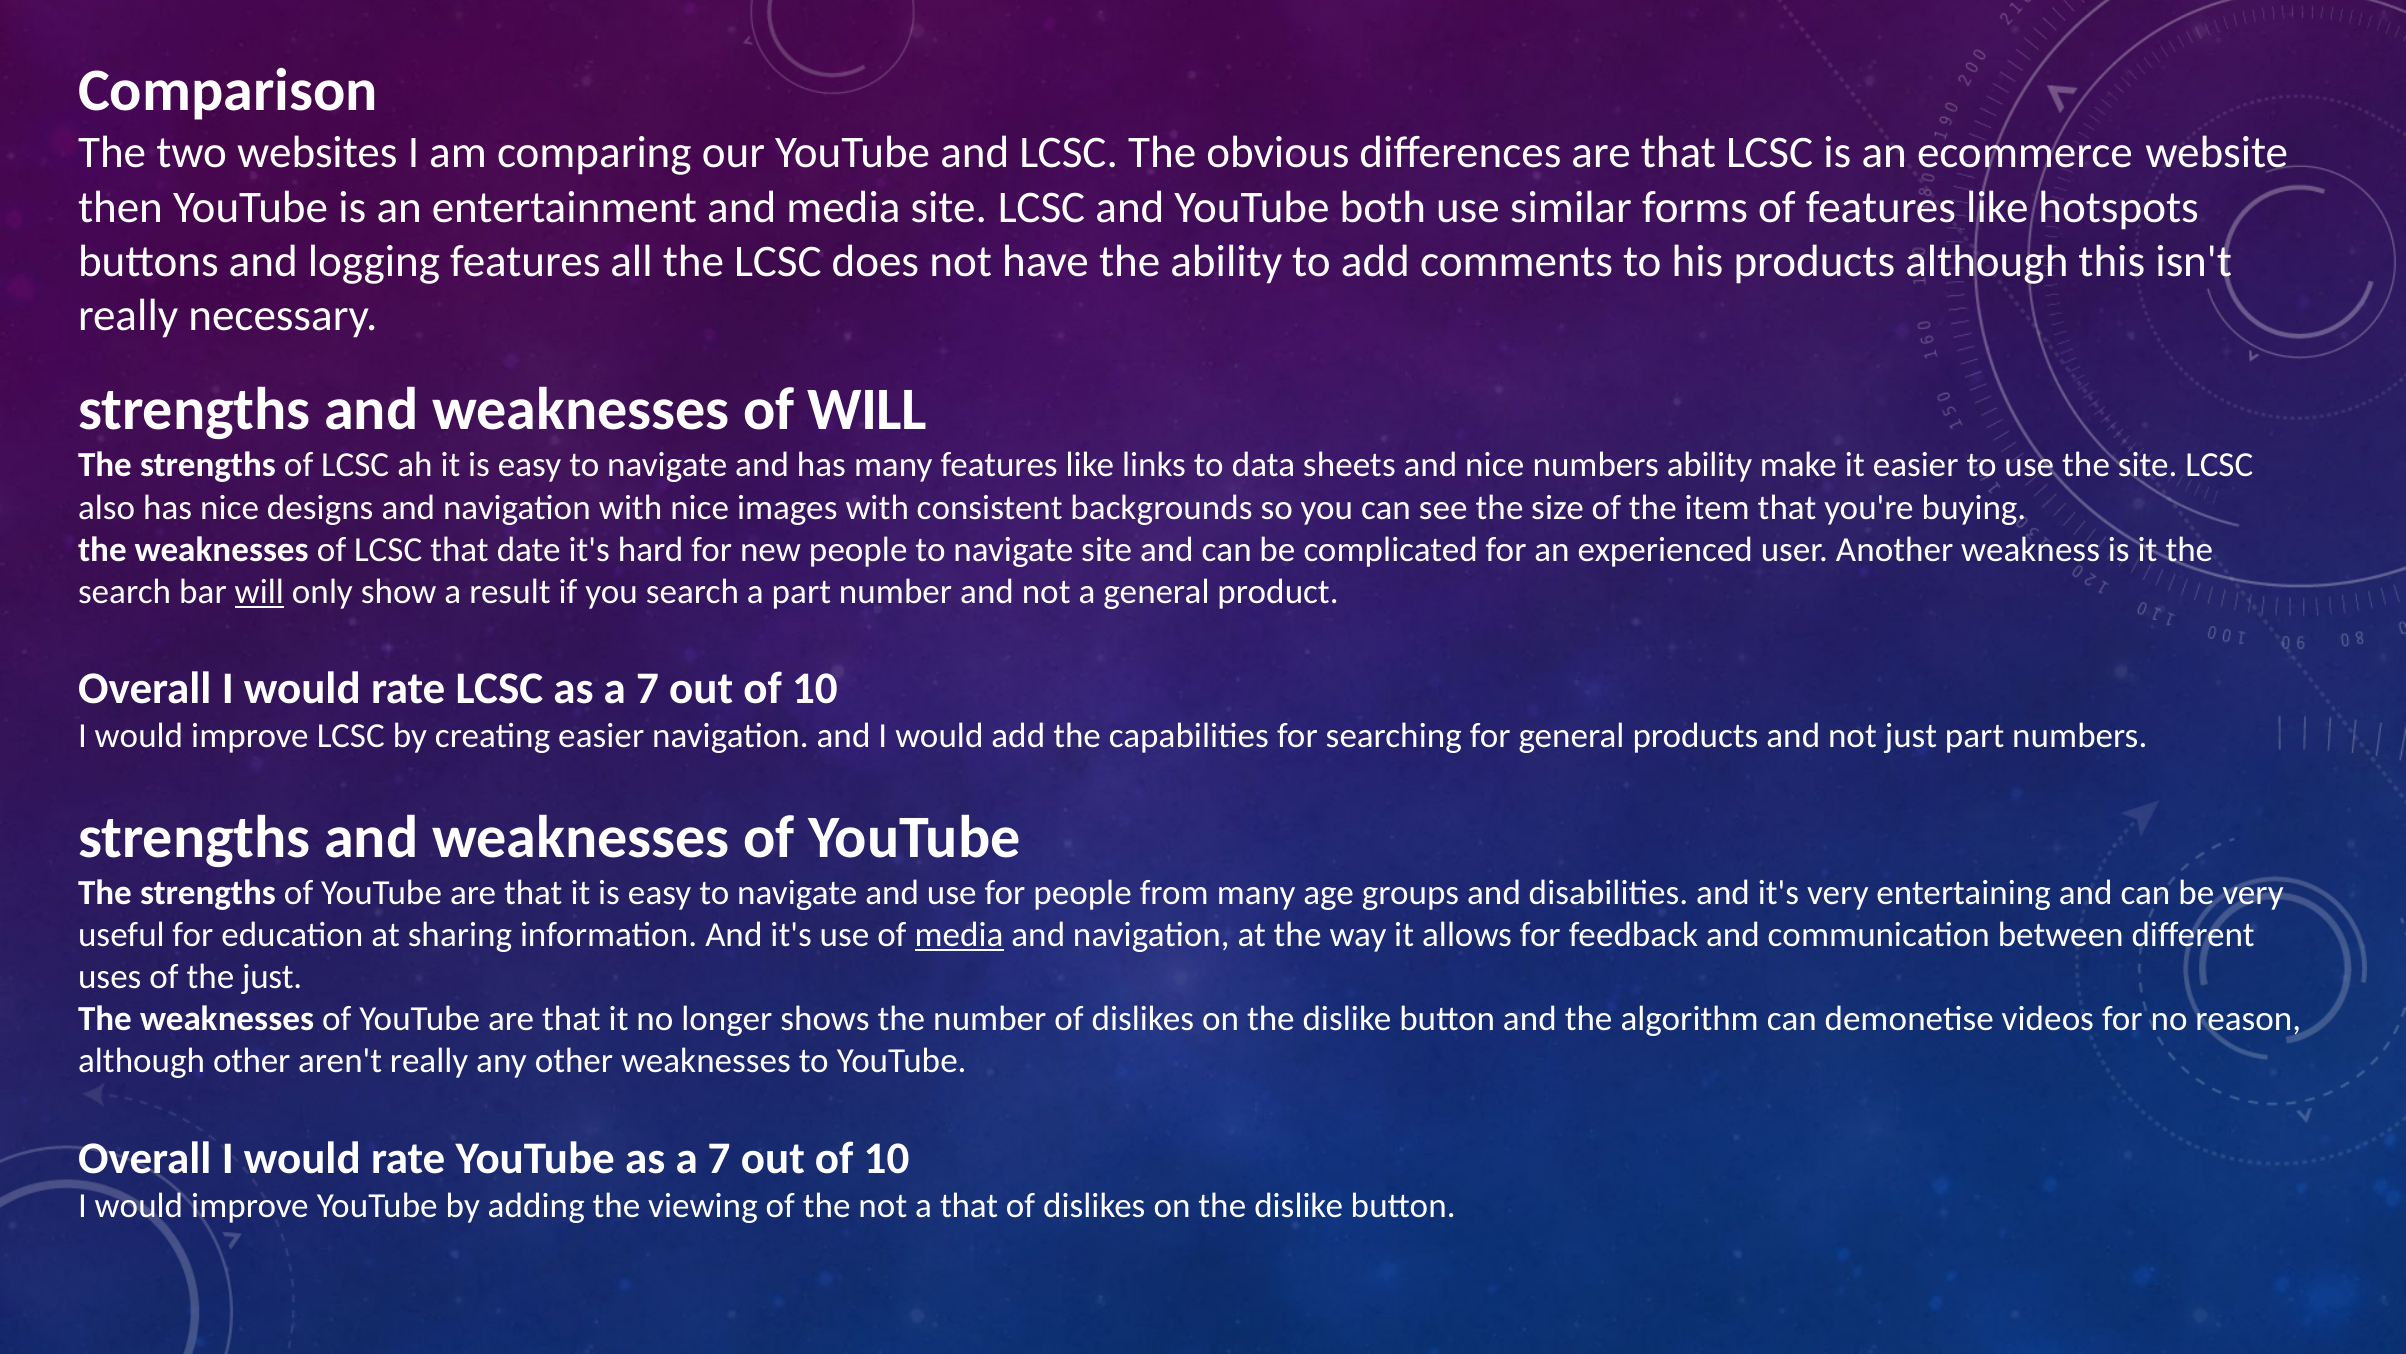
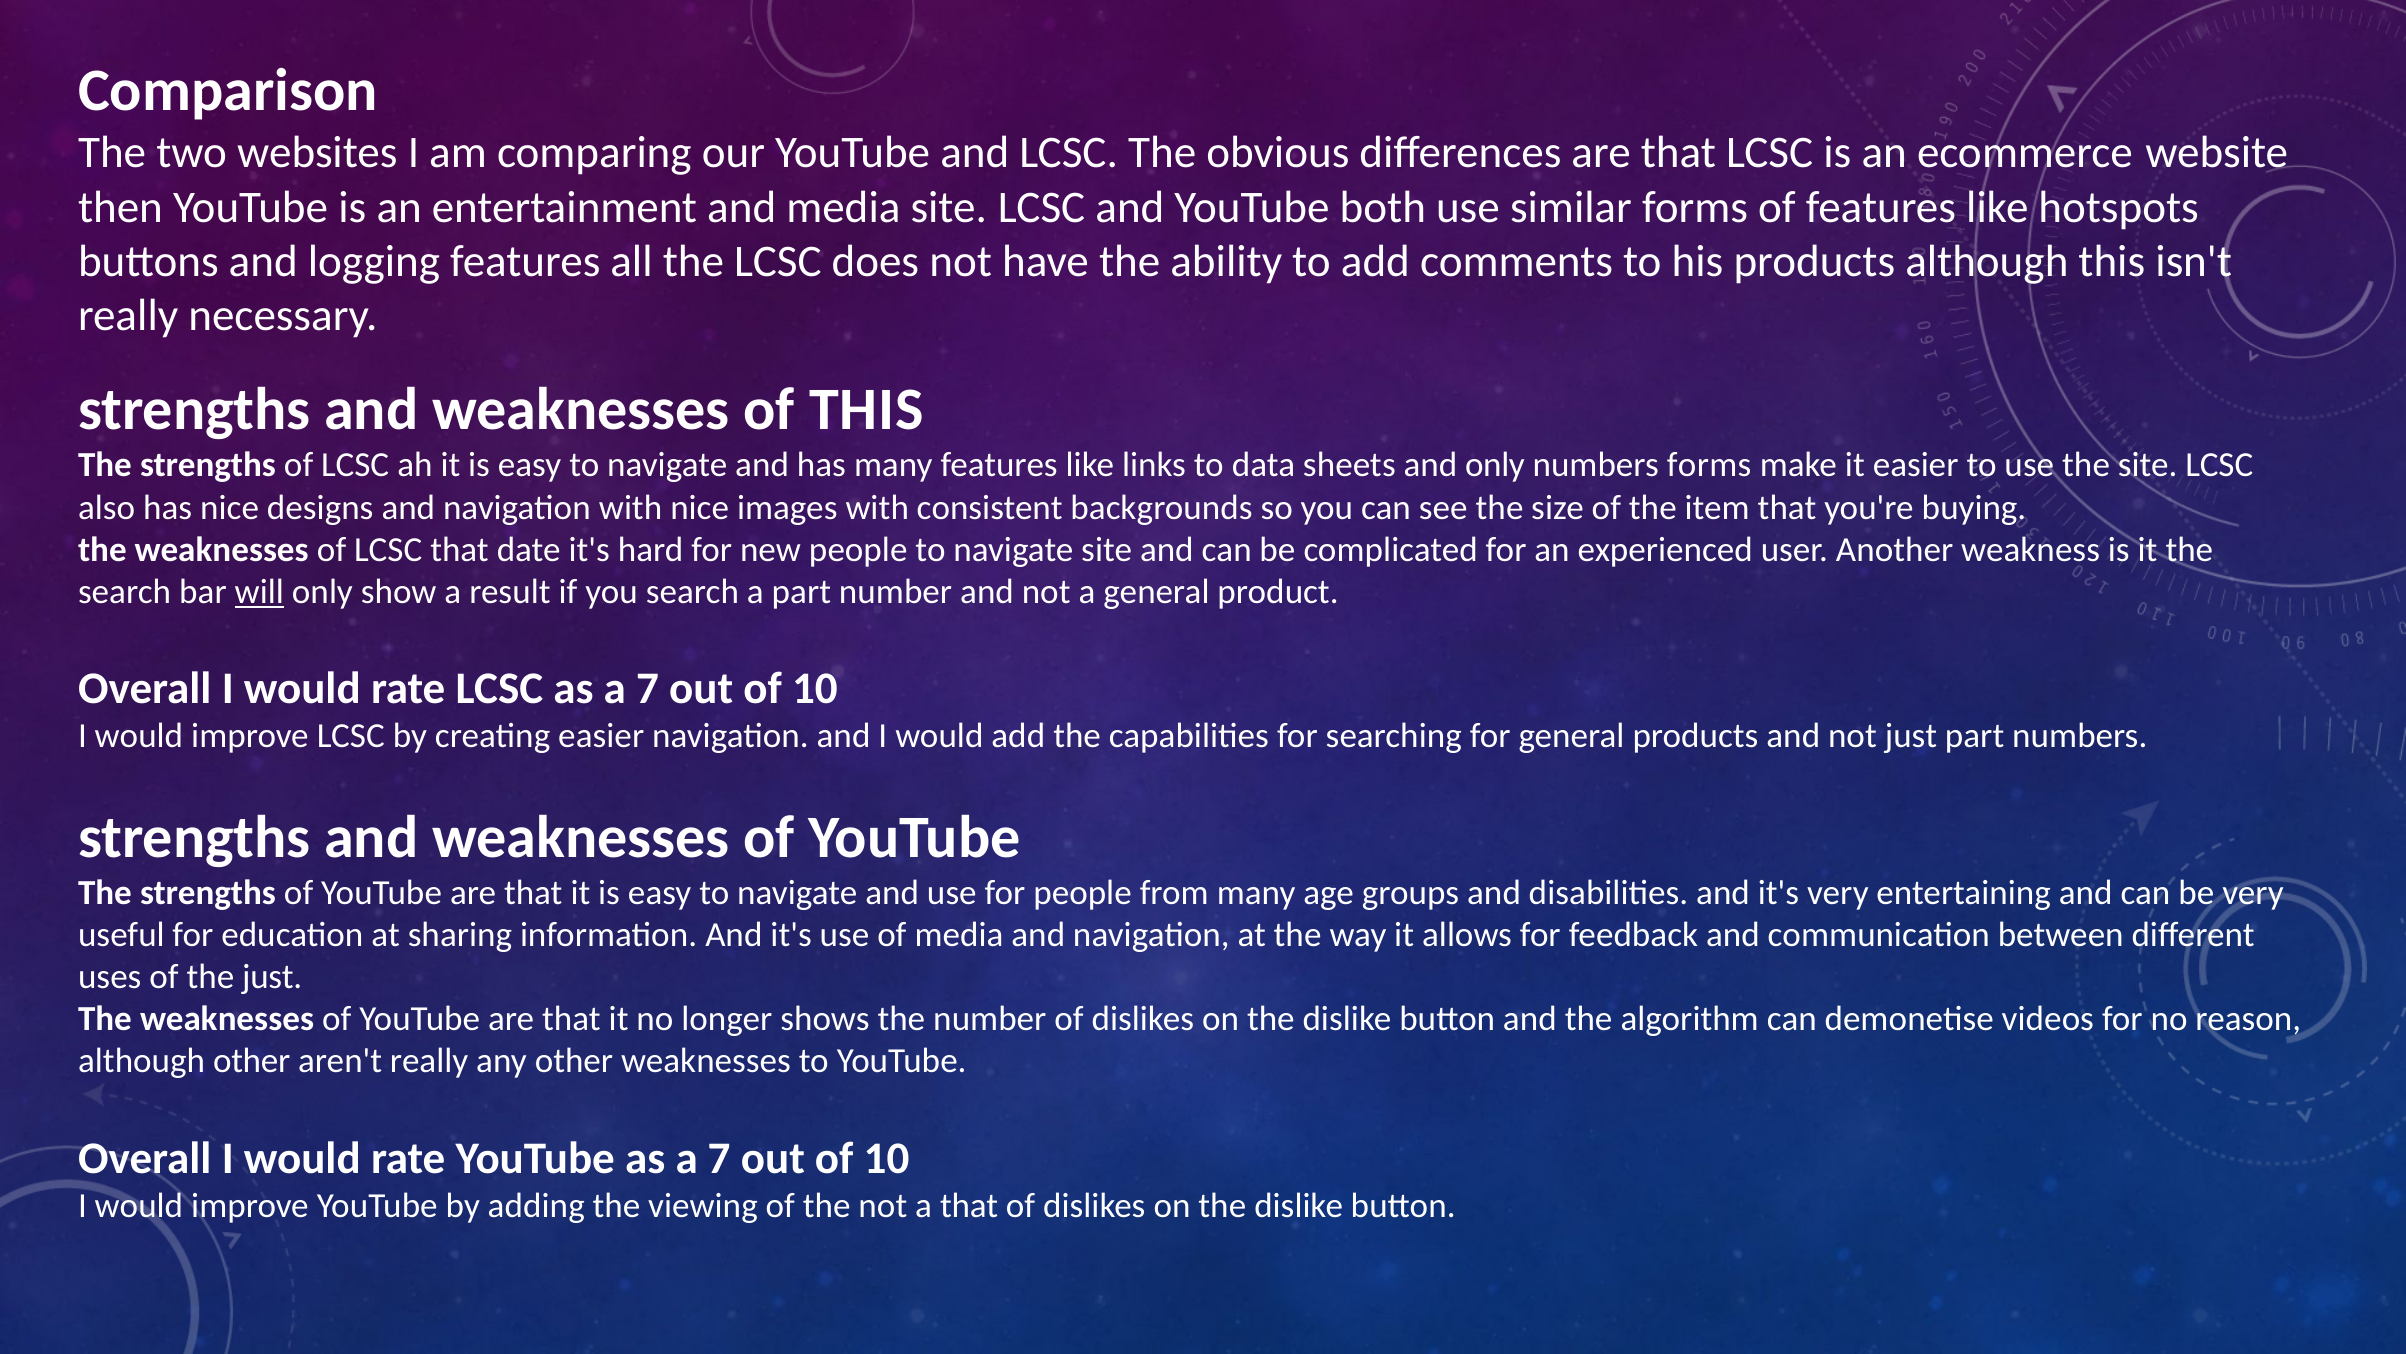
of WILL: WILL -> THIS (867, 410)
and nice: nice -> only (1495, 465)
numbers ability: ability -> forms (1709, 465)
media underline: present -> none (959, 934)
